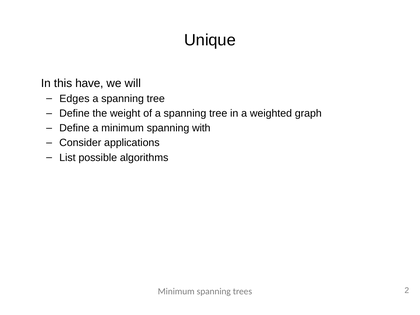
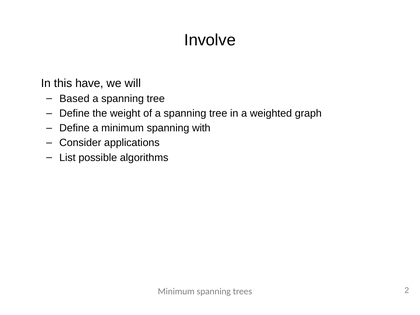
Unique: Unique -> Involve (210, 40)
Edges: Edges -> Based (74, 99)
